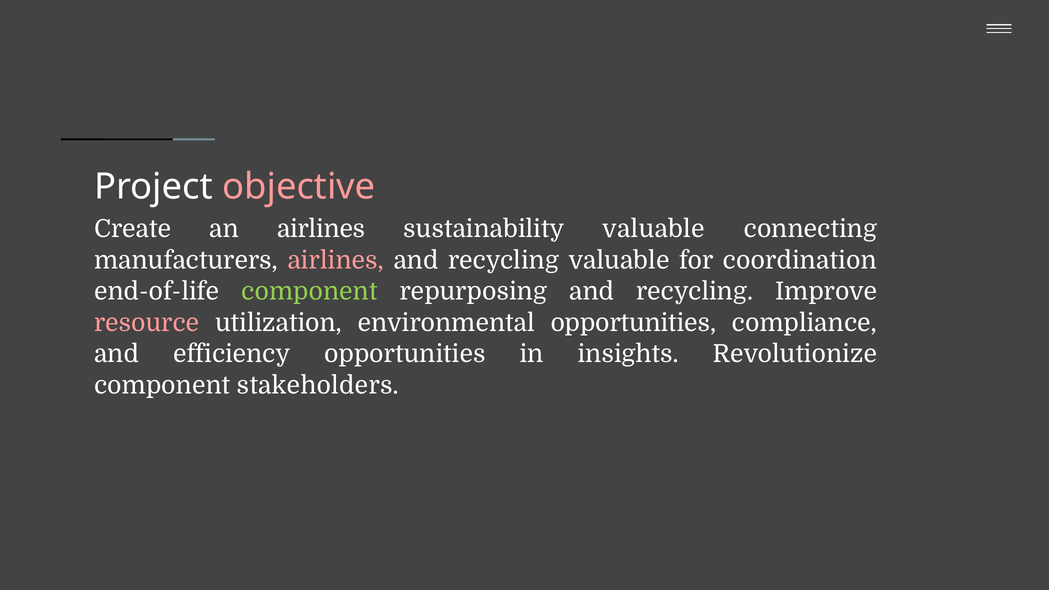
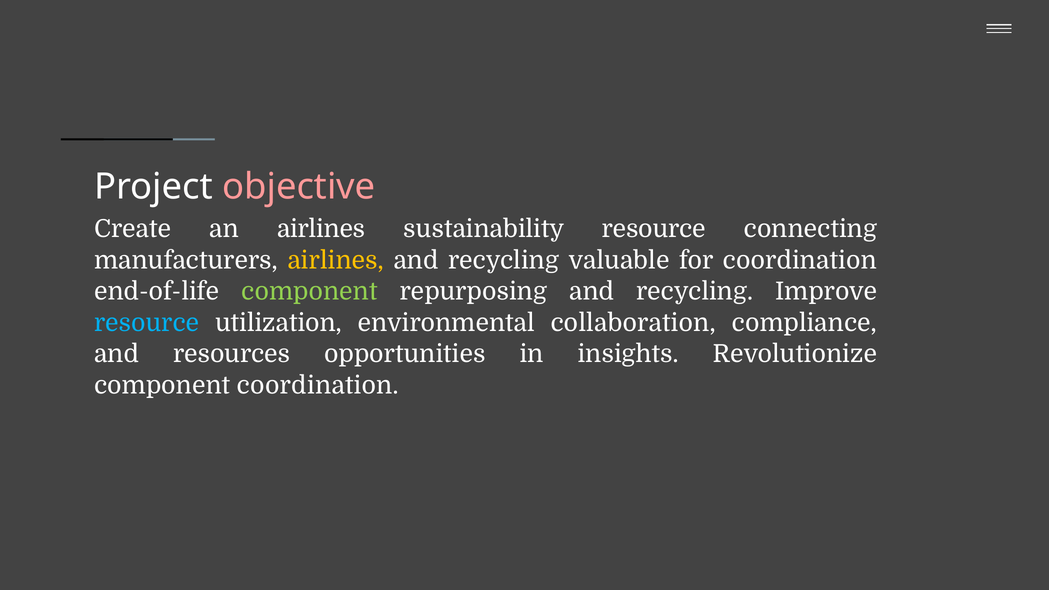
sustainability valuable: valuable -> resource (654, 229)
airlines colour: pink -> yellow (336, 261)
resource colour: pink -> light blue (147, 323)
environmental opportunities: opportunities -> collaboration (633, 323)
efficiency: efficiency -> resources (232, 354)
component stakeholders: stakeholders -> coordination (318, 386)
